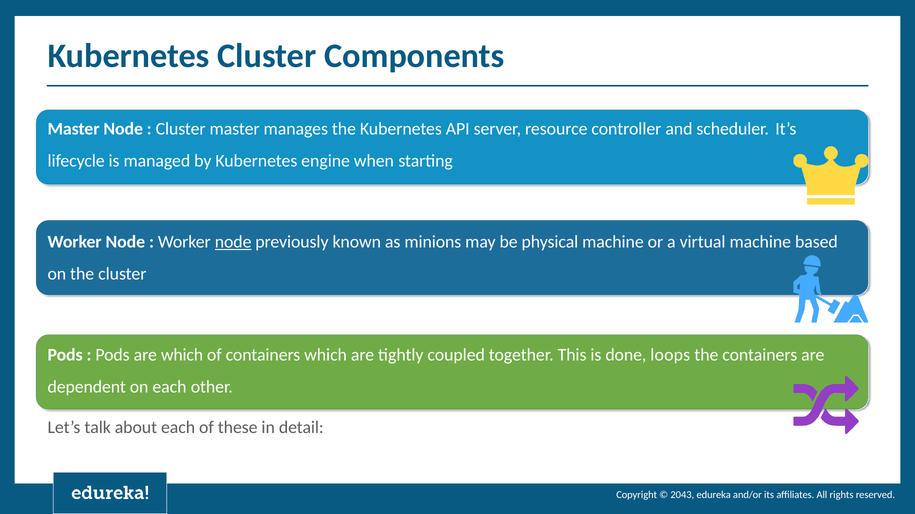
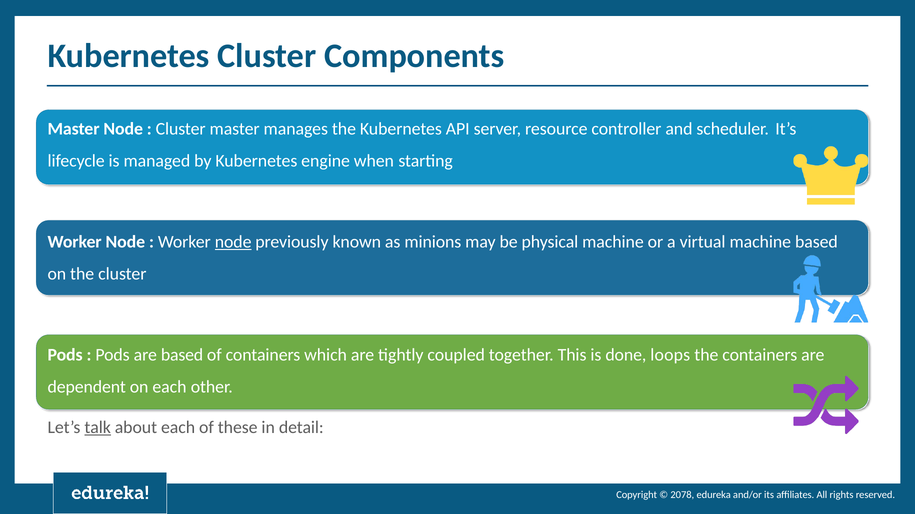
are which: which -> based (182, 355)
talk underline: none -> present (98, 428)
2043: 2043 -> 2078 (682, 496)
